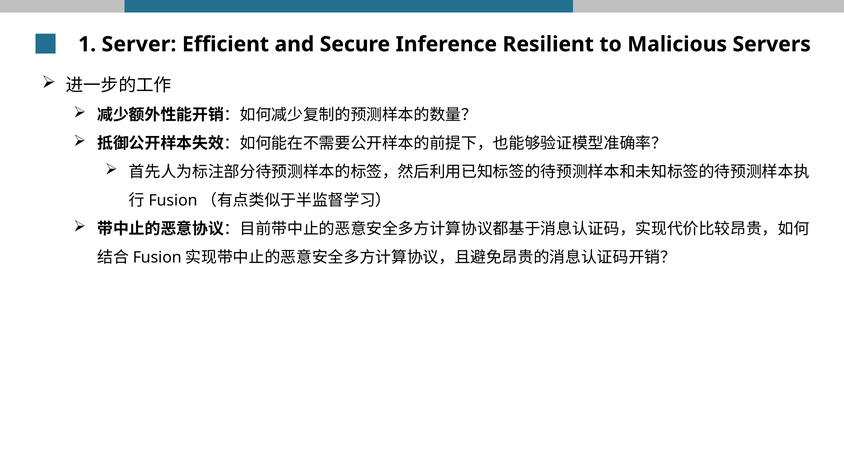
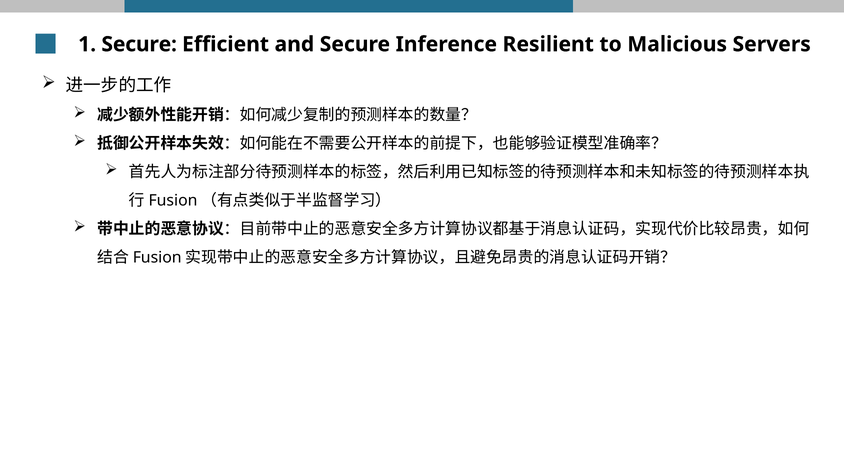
1 Server: Server -> Secure (139, 44)
